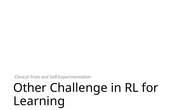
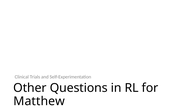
Challenge: Challenge -> Questions (79, 88)
Learning: Learning -> Matthew (39, 101)
